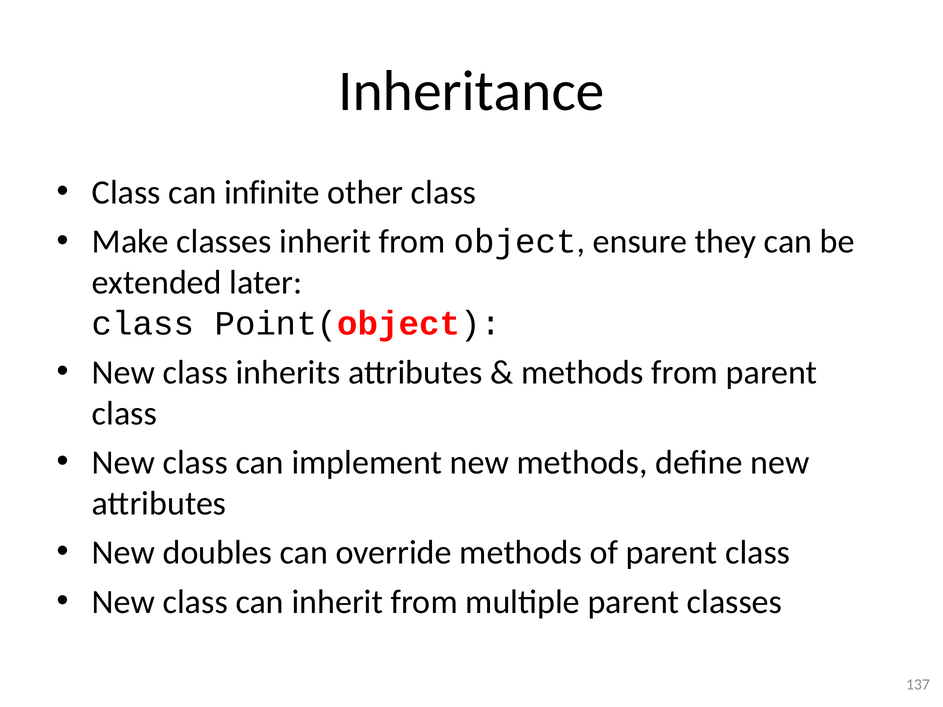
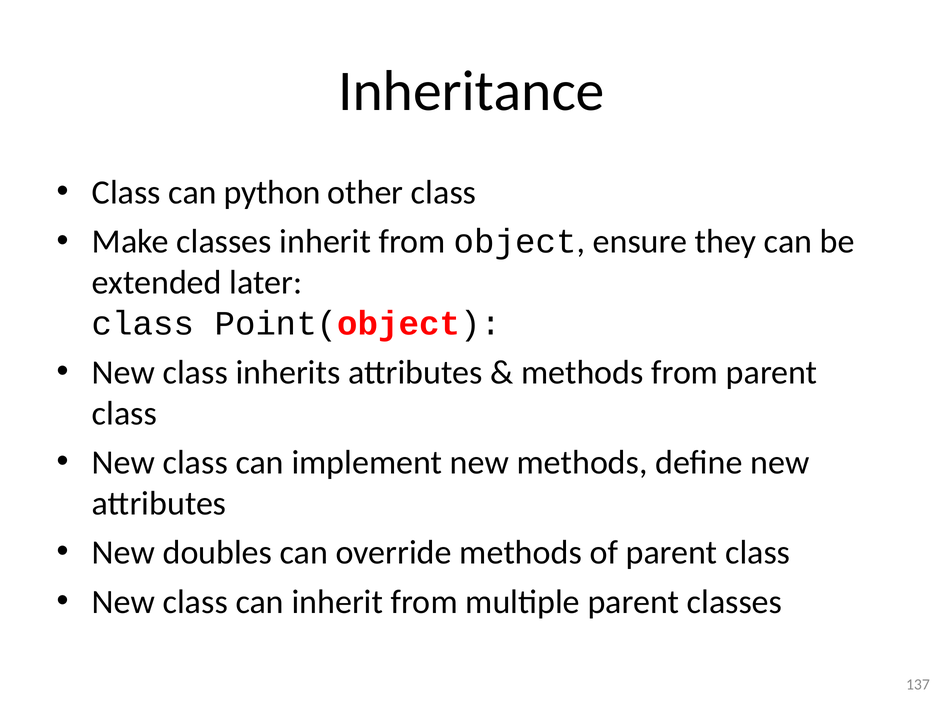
infinite: infinite -> python (272, 193)
